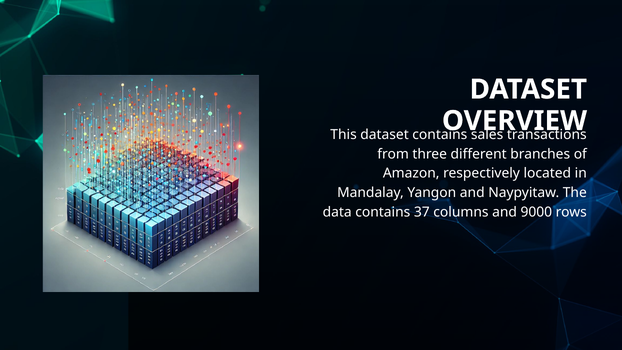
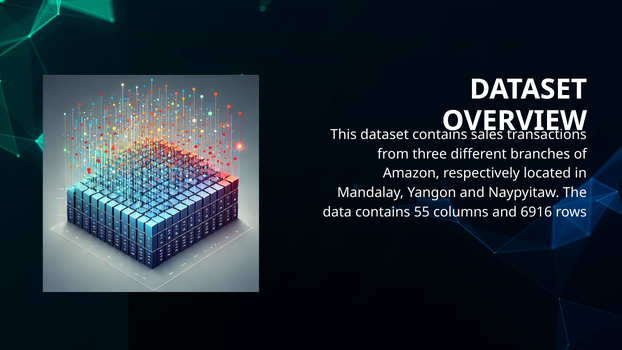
37: 37 -> 55 (422, 212)
9000: 9000 -> 6916 (536, 212)
